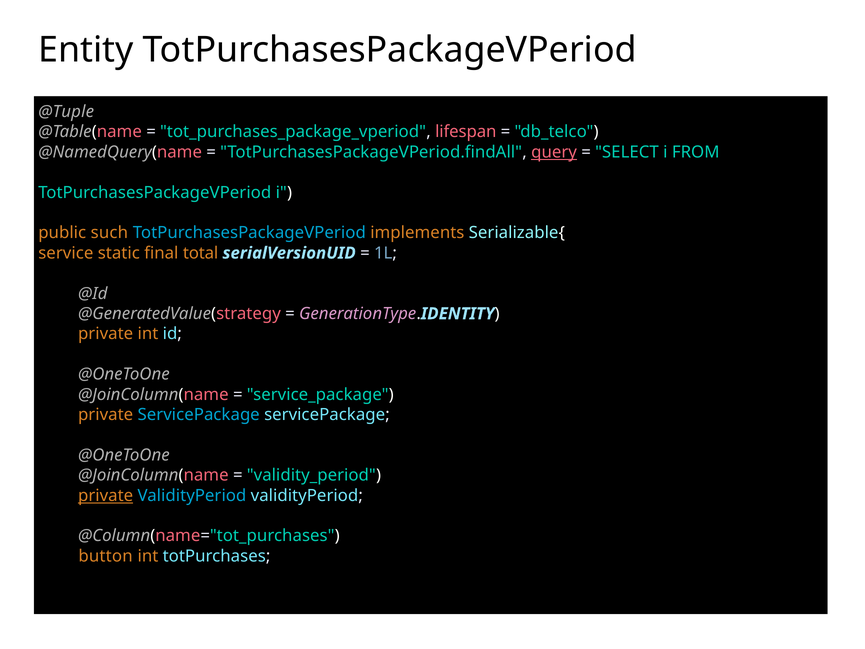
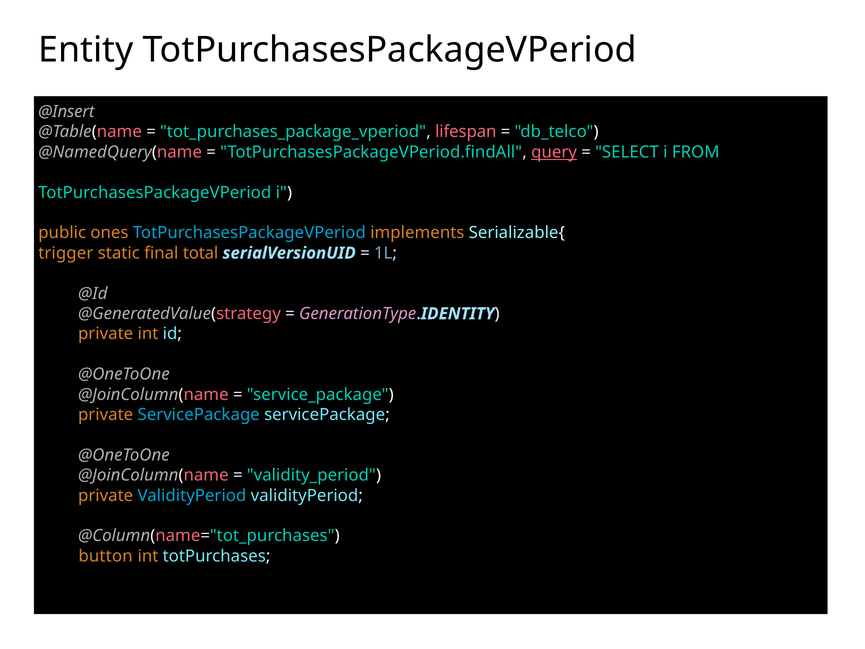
@Tuple: @Tuple -> @Insert (66, 112)
such: such -> ones (109, 233)
service: service -> trigger (66, 253)
private underline: present -> none (106, 495)
